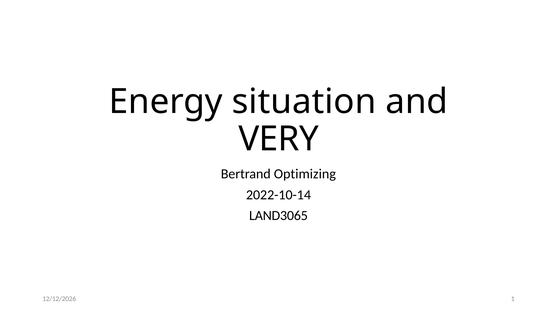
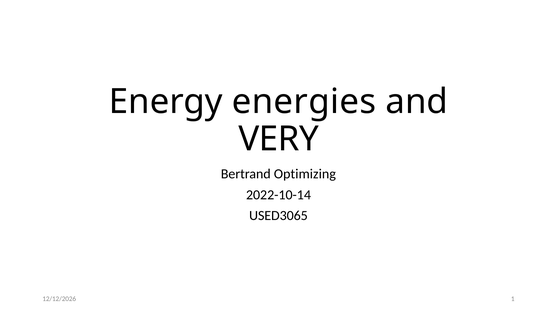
situation: situation -> energies (304, 102)
LAND3065: LAND3065 -> USED3065 (278, 216)
